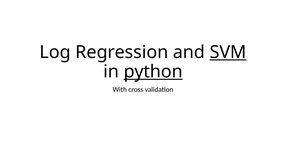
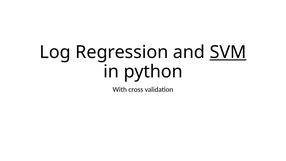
python underline: present -> none (153, 71)
